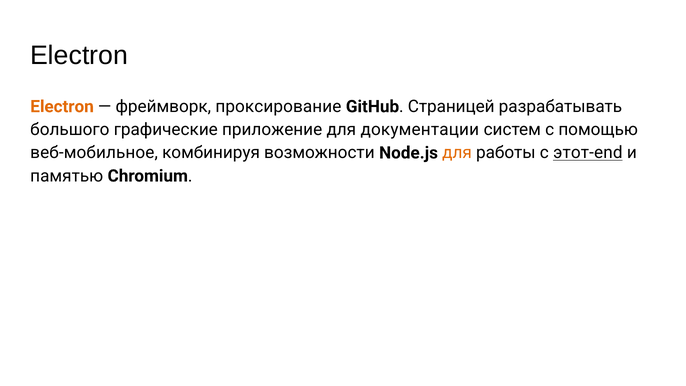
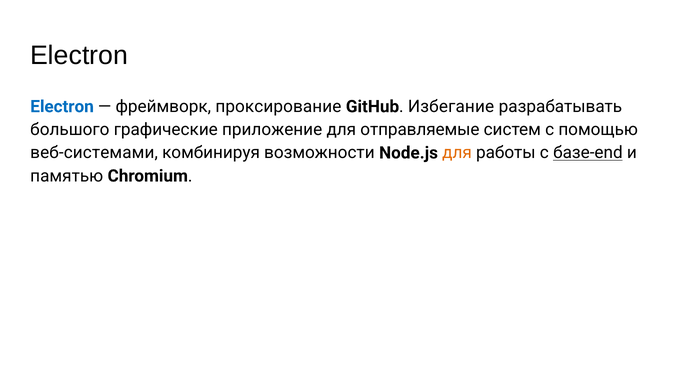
Electron colour: orange -> blue (62, 107)
Страницей: Страницей -> Избегание (451, 107)
документации: документации -> отправляемые (420, 130)
веб-мобильное: веб-мобильное -> веб-системами (94, 153)
этот-end: этот-end -> базе-end (588, 153)
